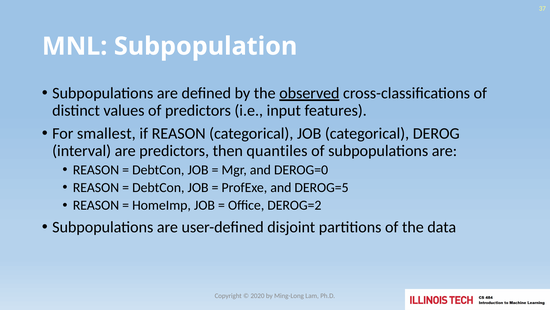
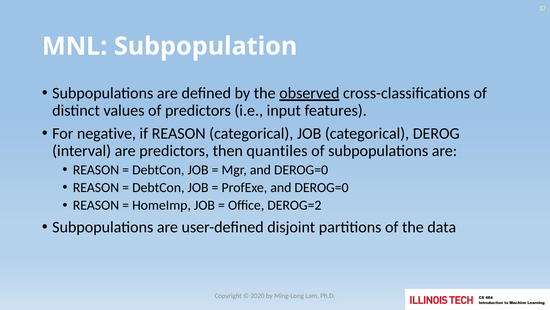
smallest: smallest -> negative (106, 133)
ProfExe and DEROG=5: DEROG=5 -> DEROG=0 (322, 187)
